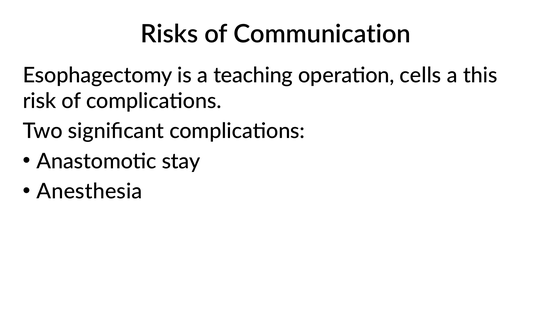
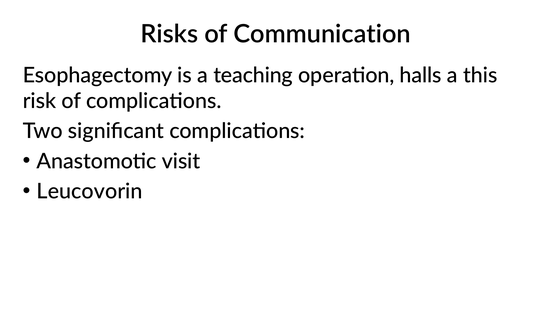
cells: cells -> halls (421, 75)
stay: stay -> visit (181, 161)
Anesthesia: Anesthesia -> Leucovorin (90, 191)
